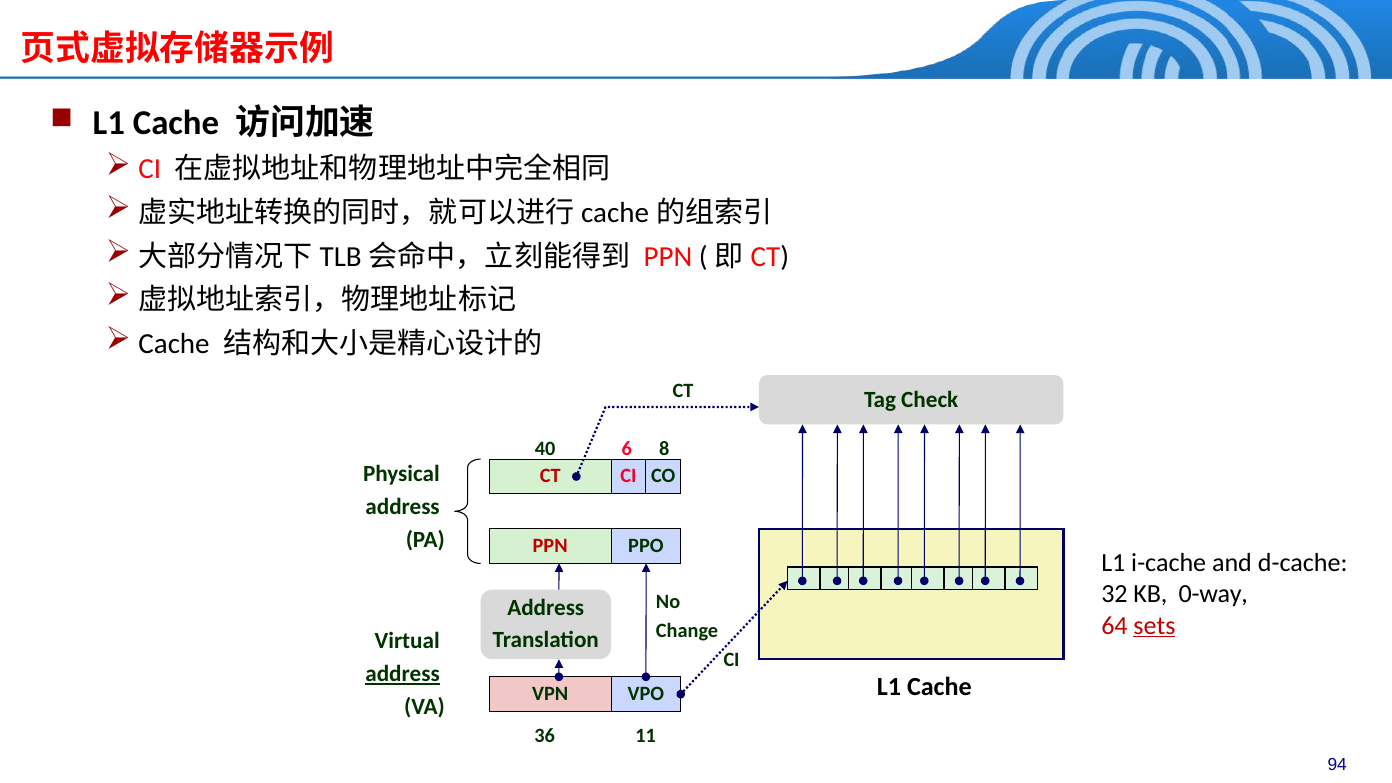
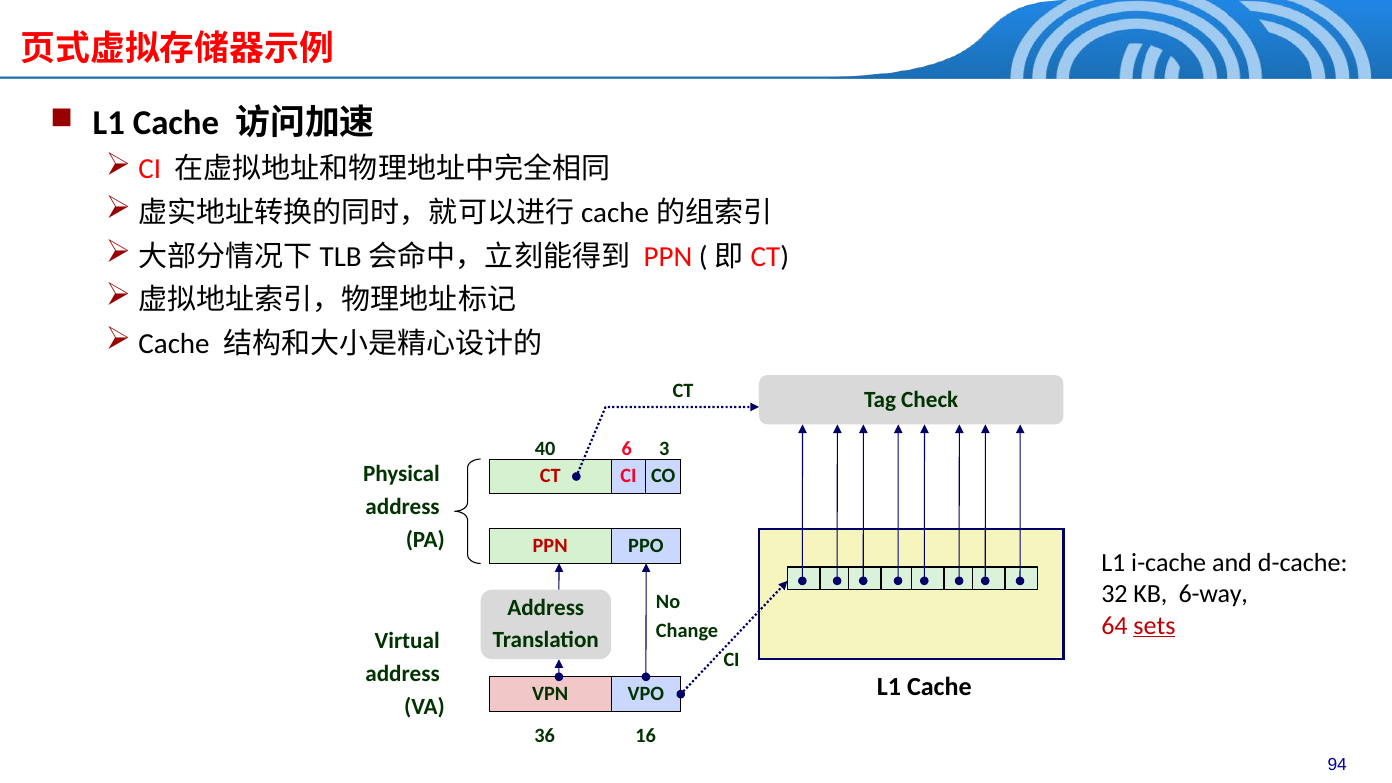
8: 8 -> 3 (664, 448)
0-way: 0-way -> 6-way (1213, 594)
address underline: present -> none (403, 674)
11: 11 -> 16 (646, 736)
